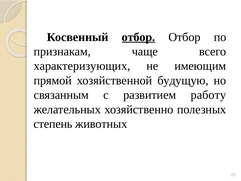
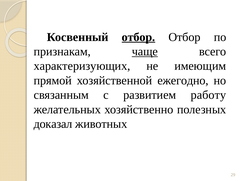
чаще underline: none -> present (145, 51)
будущую: будущую -> ежегодно (183, 80)
степень: степень -> доказал (53, 124)
